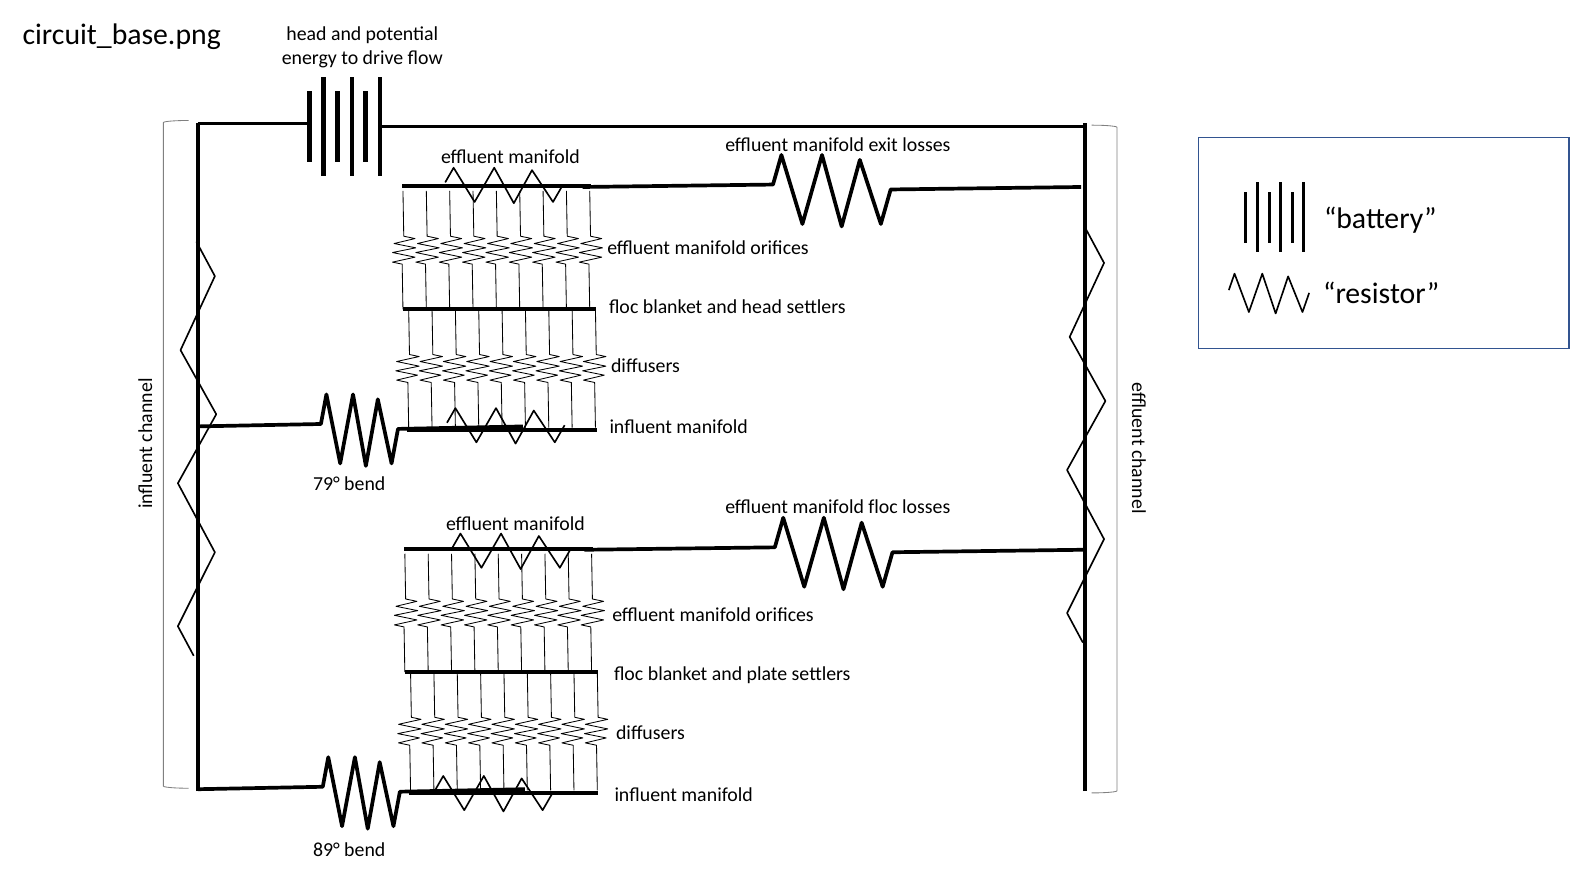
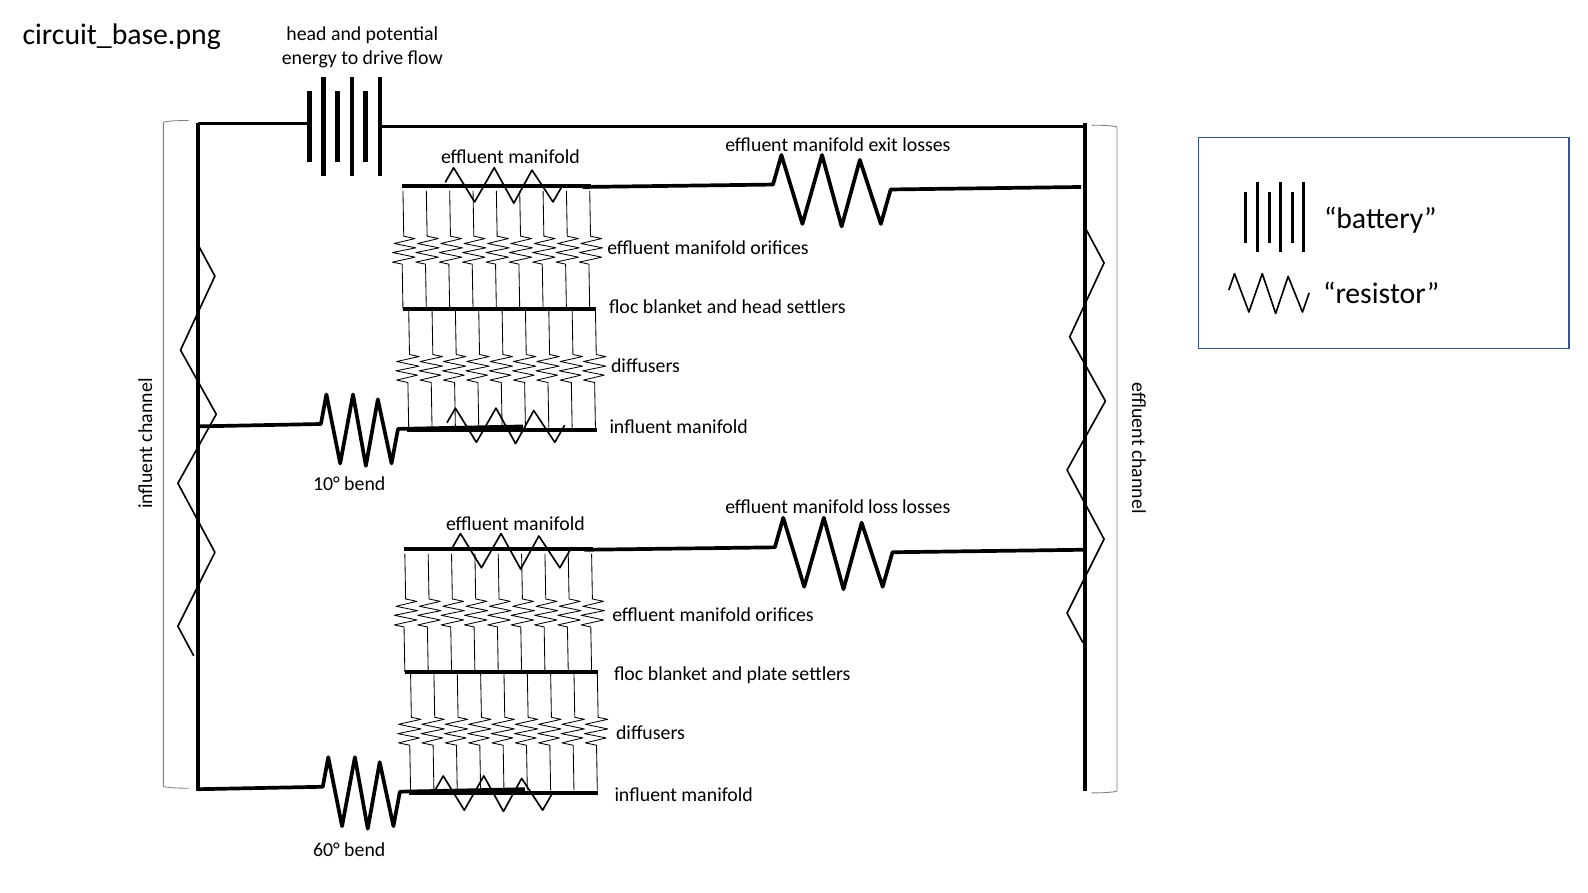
79°: 79° -> 10° (326, 484)
manifold floc: floc -> loss (883, 507)
89°: 89° -> 60° (326, 850)
